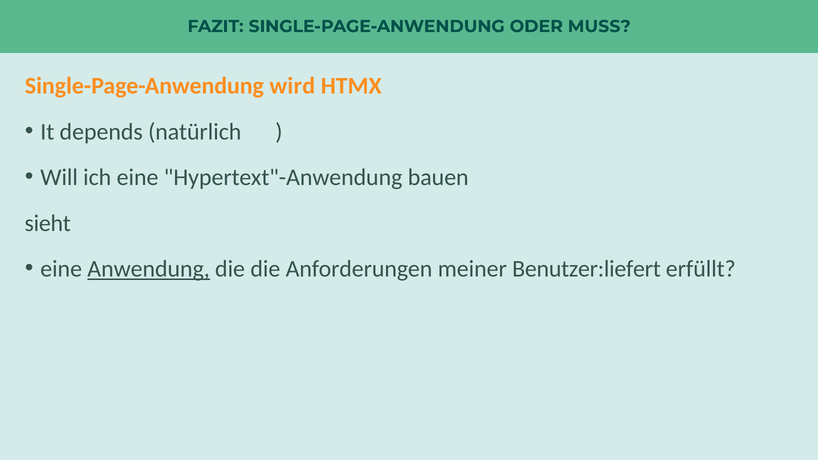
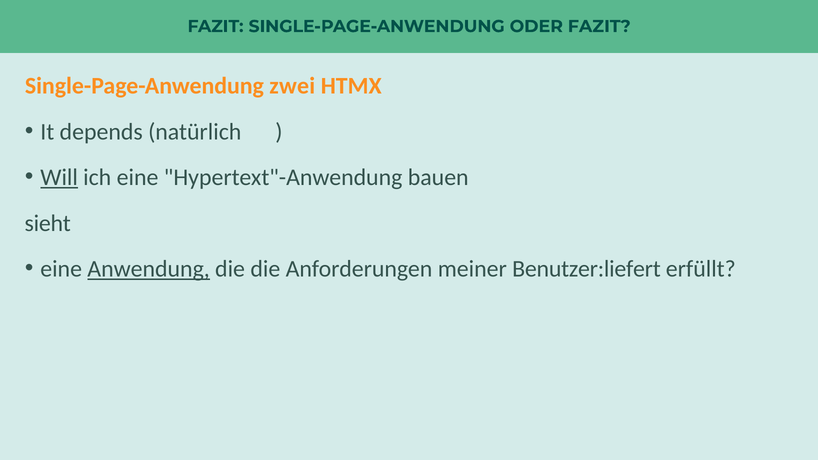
ODER MUSS: MUSS -> FAZIT (599, 26)
wird: wird -> zwei (292, 86)
Will underline: none -> present (59, 178)
